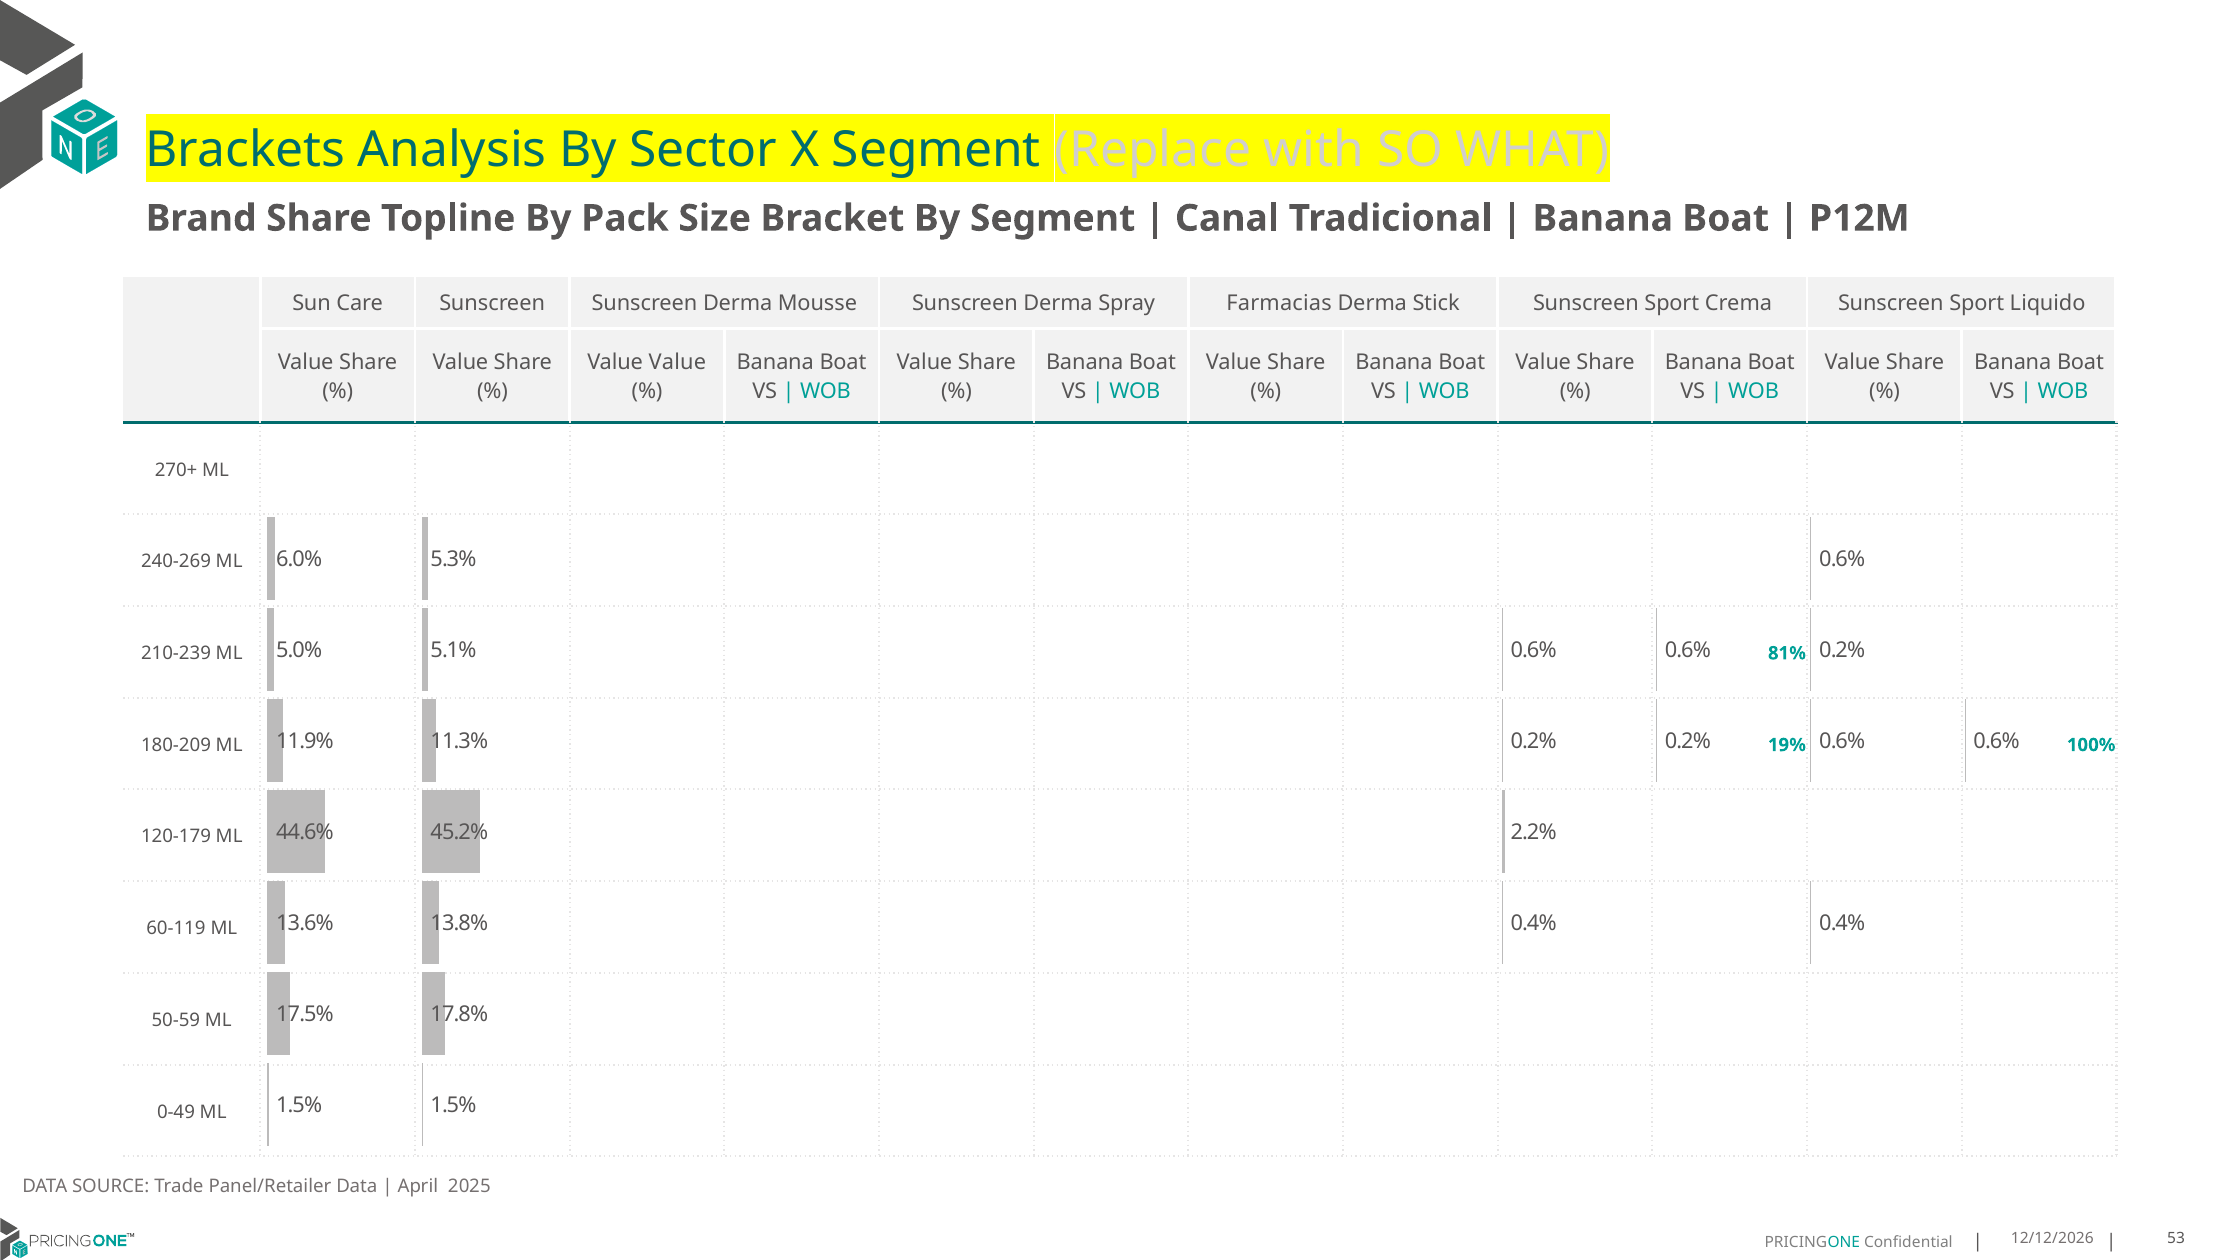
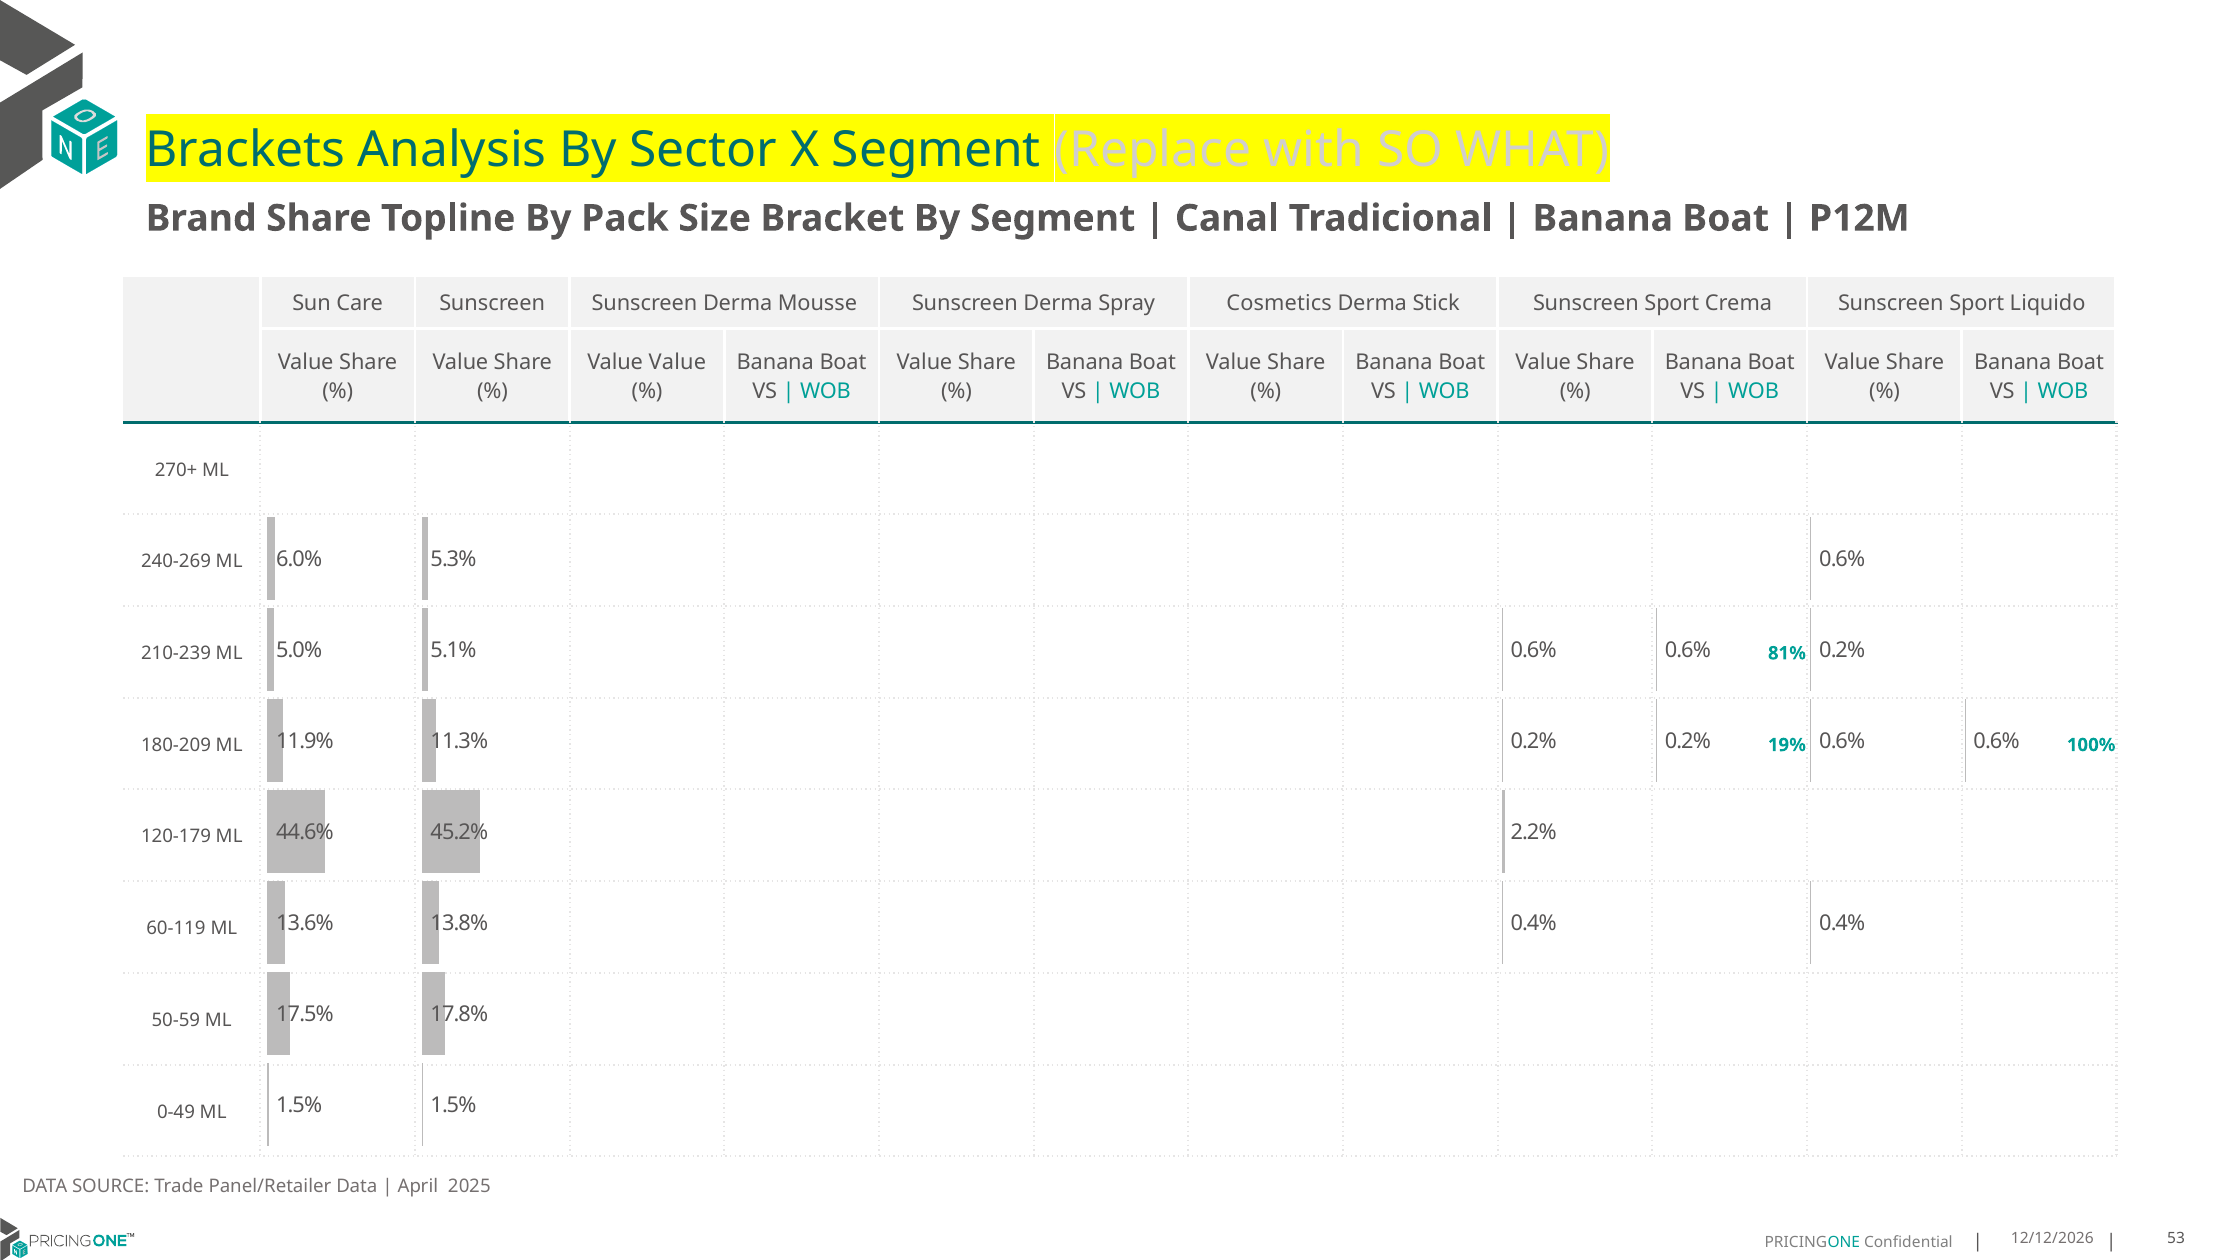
Farmacias: Farmacias -> Cosmetics (1279, 303)
